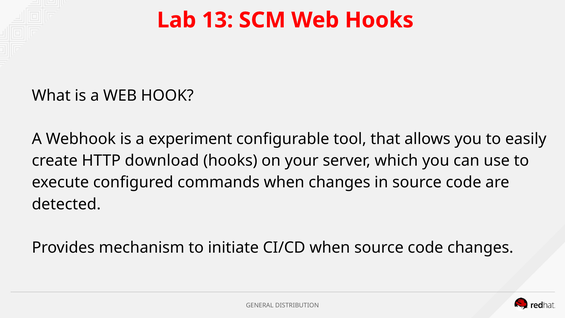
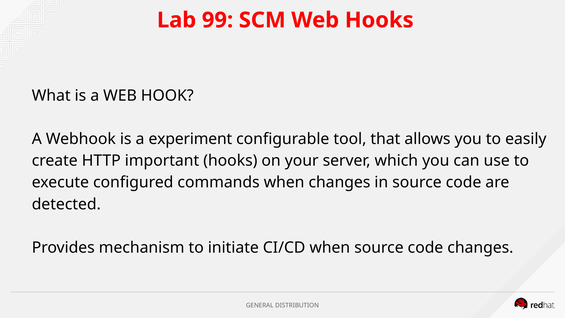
13: 13 -> 99 (217, 20)
download: download -> important (162, 161)
